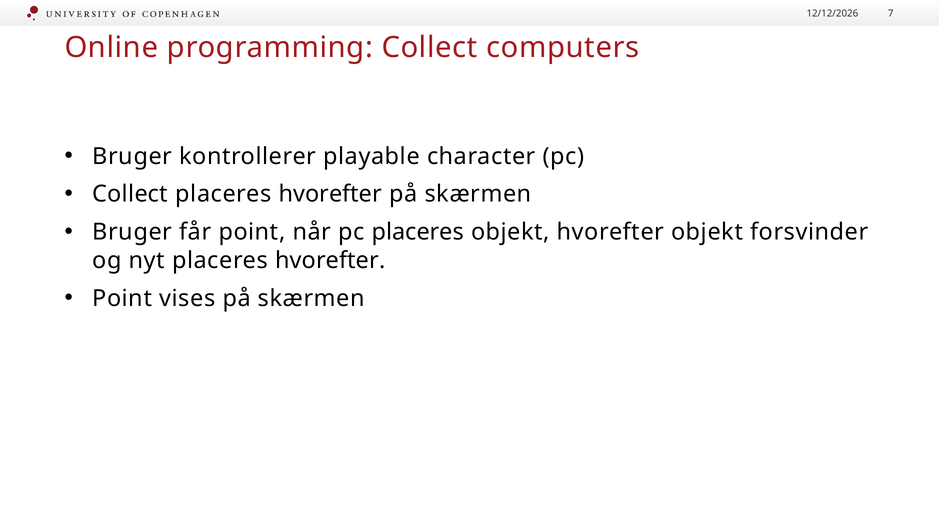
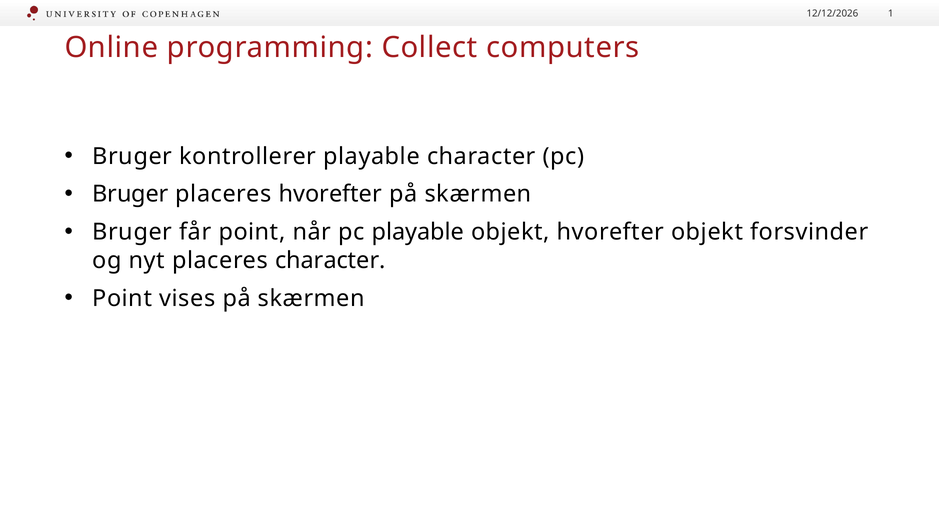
7: 7 -> 1 (891, 13)
Collect: Collect -> Bruger (130, 194)
pc placeres: placeres -> playable (418, 232)
nyt placeres hvorefter: hvorefter -> character (330, 260)
